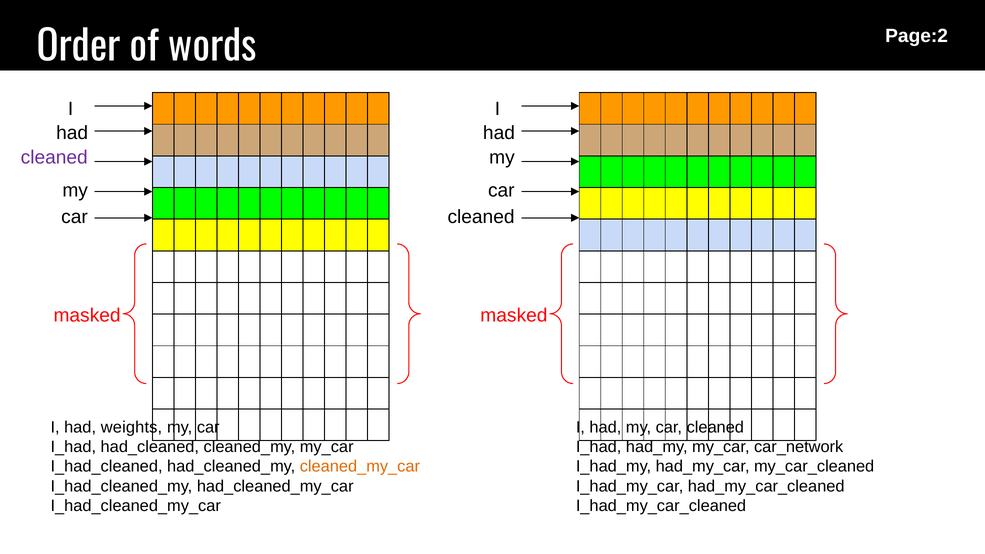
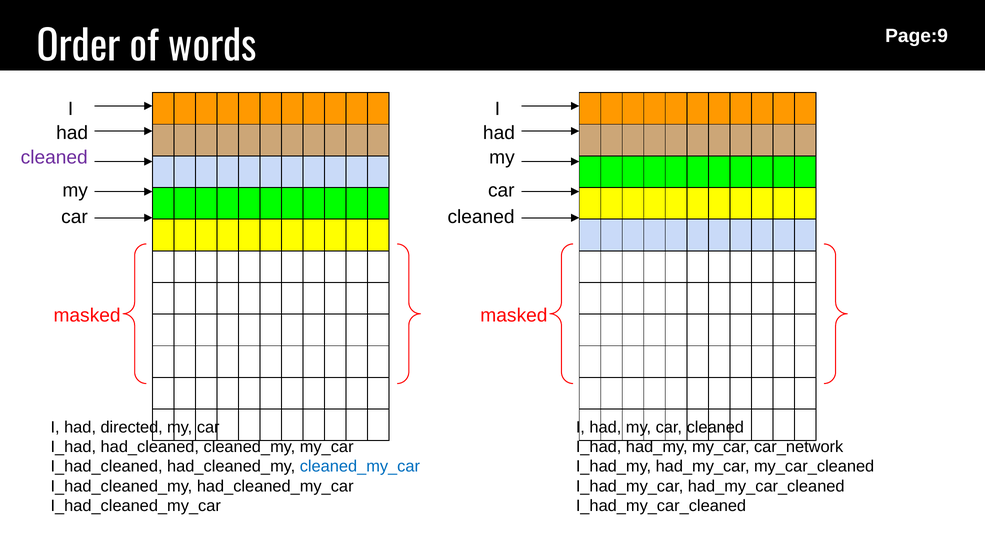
Page:2: Page:2 -> Page:9 (917, 36)
weights: weights -> directed (132, 427)
cleaned_my_car colour: orange -> blue (360, 467)
